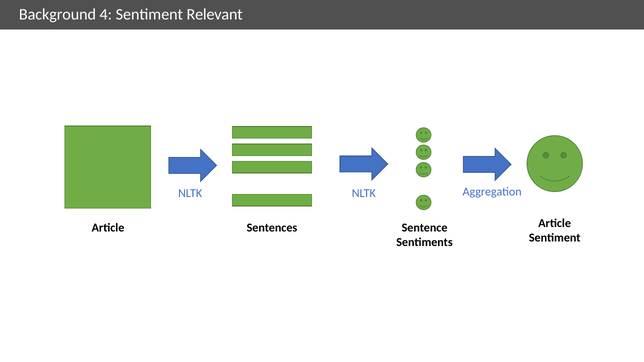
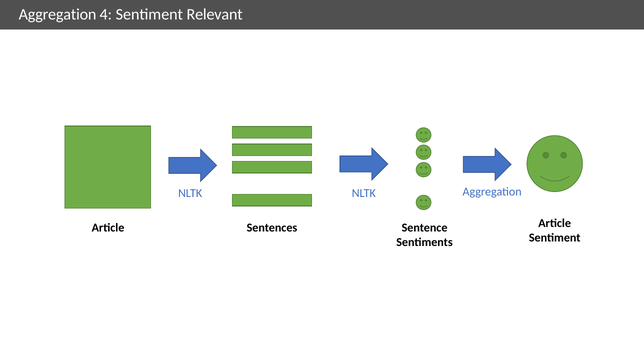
Background: Background -> Aggregation (58, 15)
